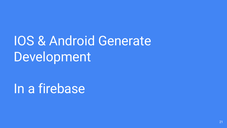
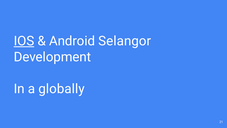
IOS underline: none -> present (24, 41)
Generate: Generate -> Selangor (125, 41)
firebase: firebase -> globally (62, 89)
